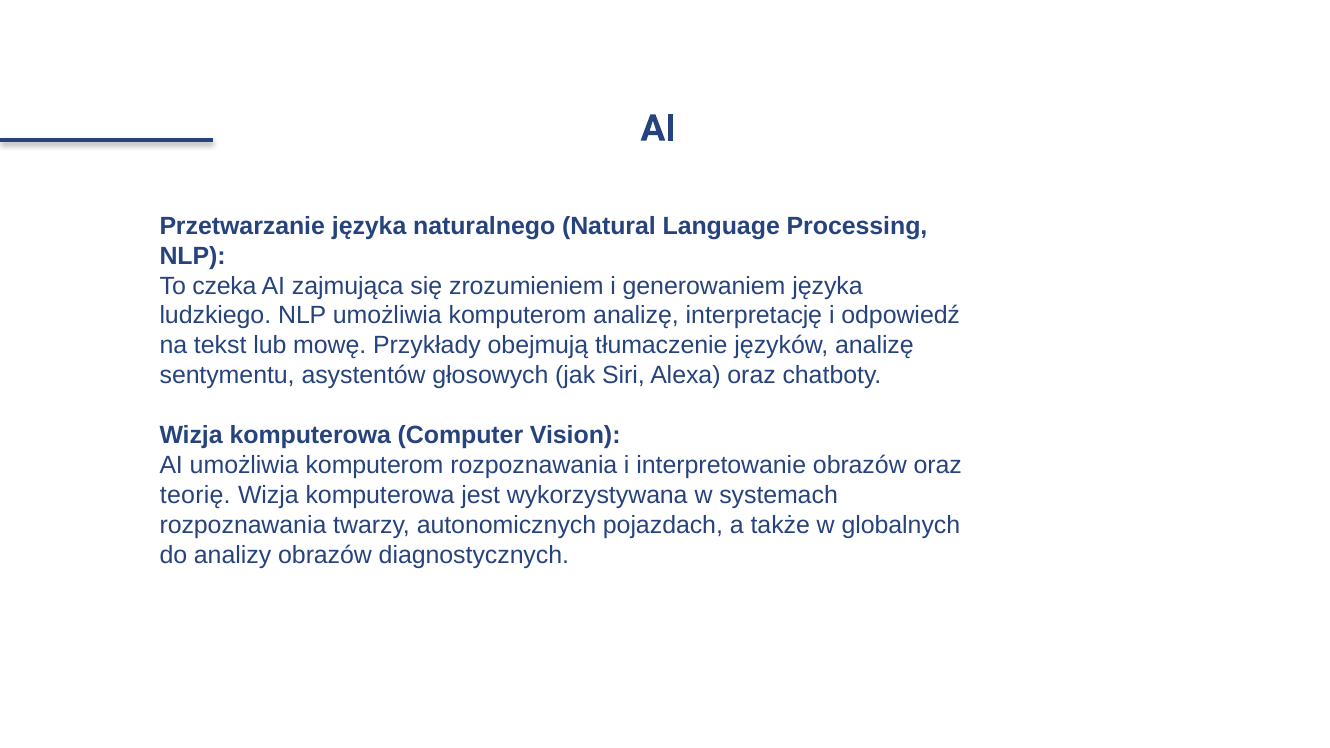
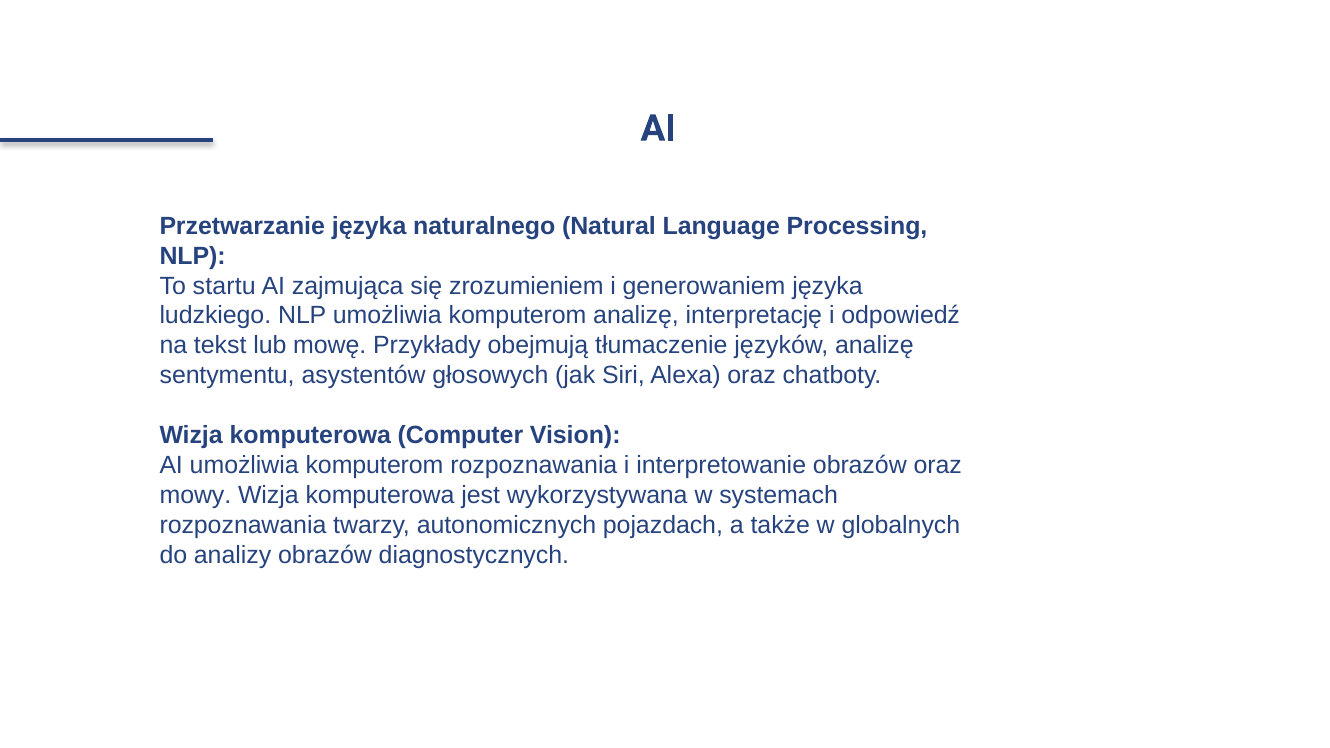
czeka: czeka -> startu (224, 286)
teorię: teorię -> mowy (195, 495)
